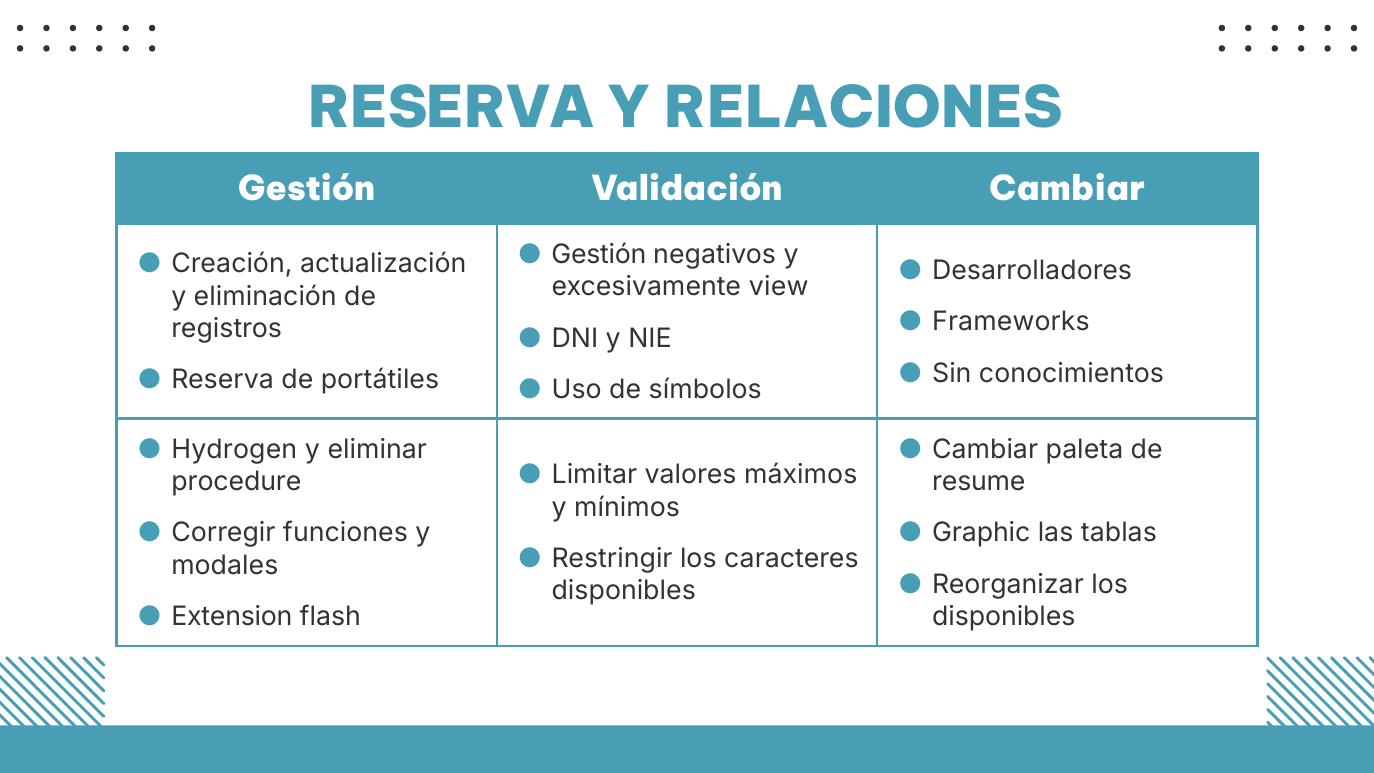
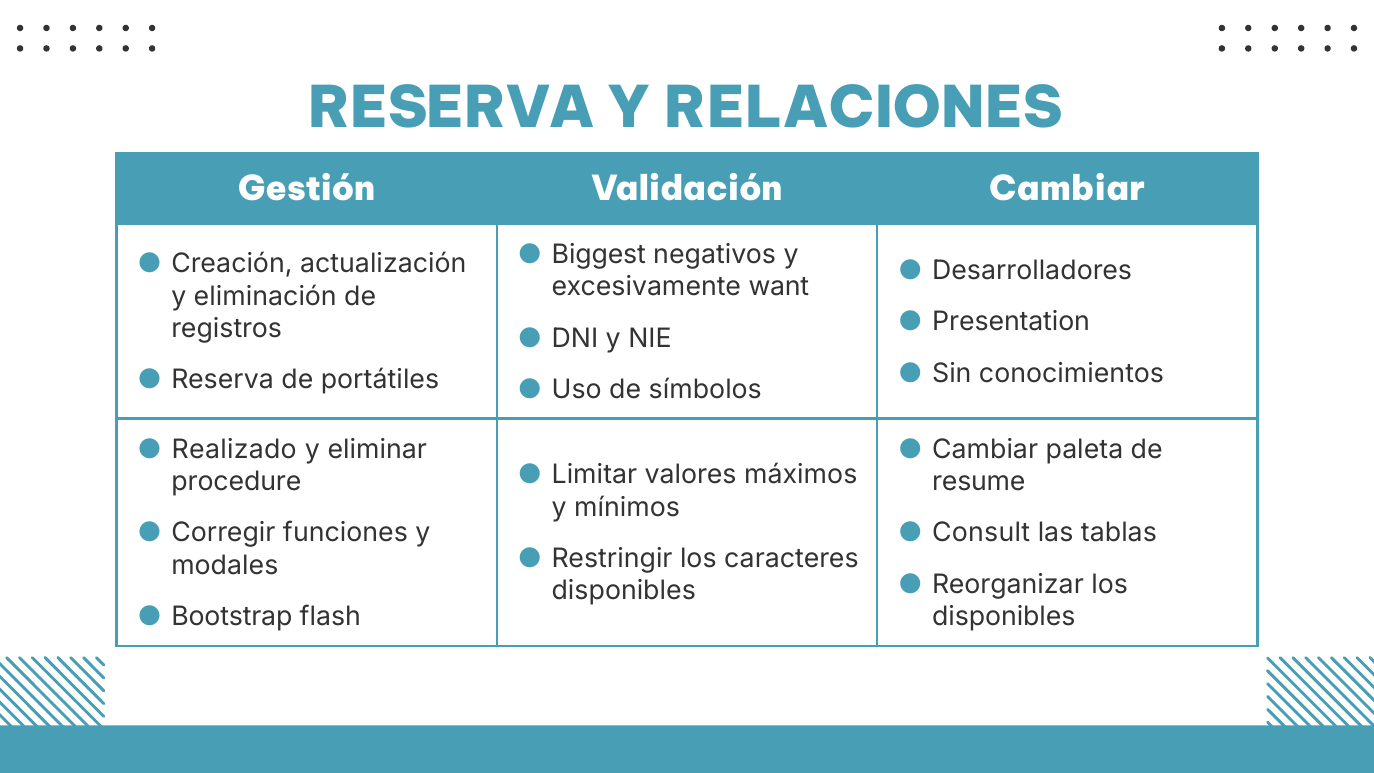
Gestión: Gestión -> Biggest (599, 255)
view: view -> want (779, 287)
Frameworks: Frameworks -> Presentation (1011, 322)
Hydrogen: Hydrogen -> Realizado (234, 449)
Graphic: Graphic -> Consult (981, 533)
Extension: Extension -> Bootstrap (232, 617)
